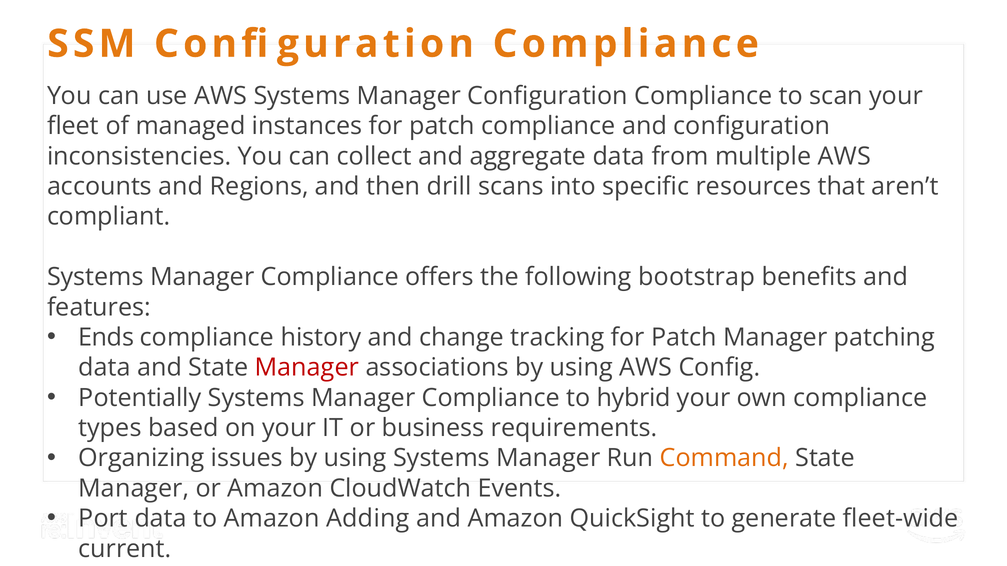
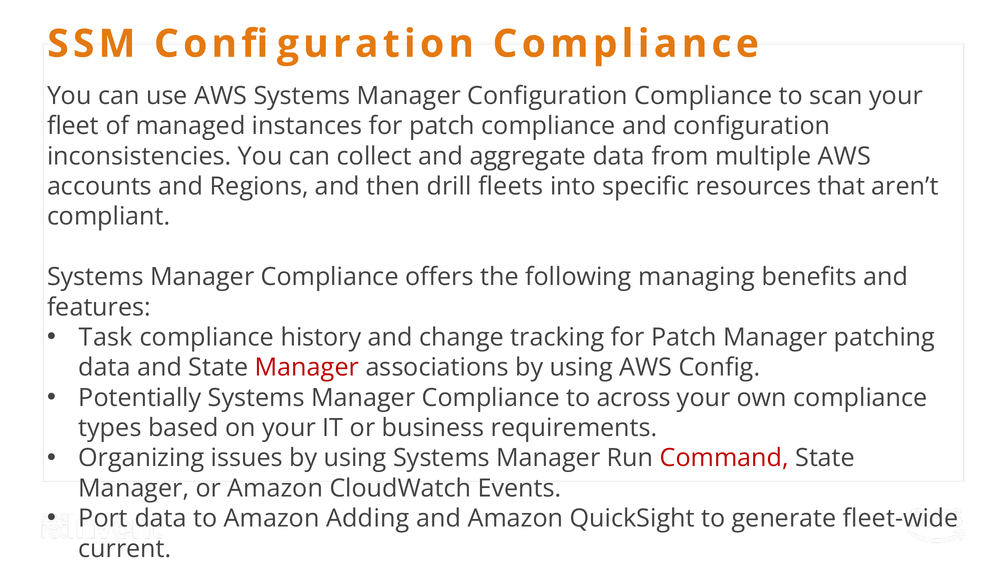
scans: scans -> fleets (511, 187)
bootstrap: bootstrap -> managing (697, 277)
Ends: Ends -> Task (106, 338)
hybrid: hybrid -> across (634, 398)
Command colour: orange -> red (724, 459)
